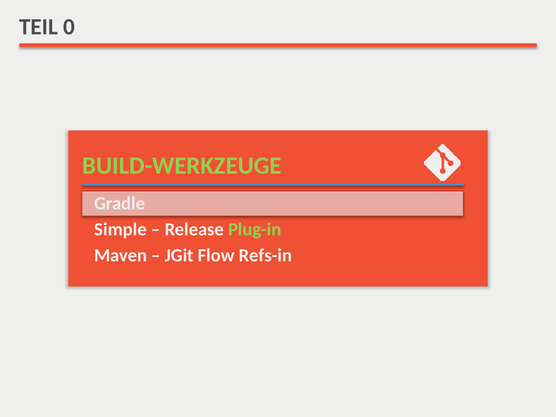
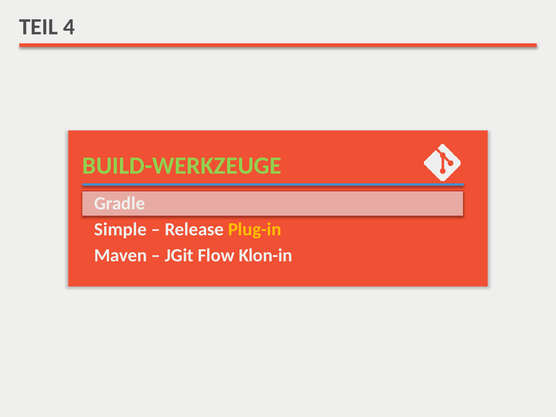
0: 0 -> 4 (69, 27)
Plug-in colour: light green -> yellow (255, 229)
Refs-in: Refs-in -> Klon-in (266, 255)
